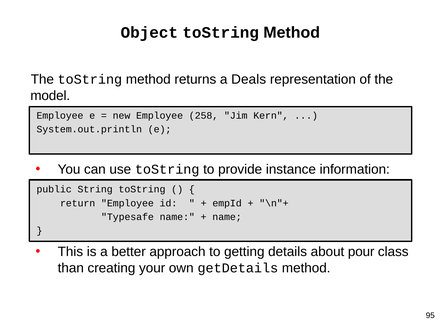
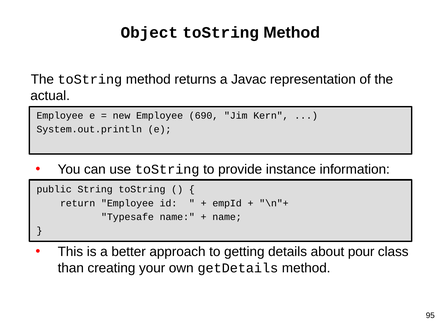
Deals: Deals -> Javac (249, 79)
model: model -> actual (50, 96)
258: 258 -> 690 (204, 116)
